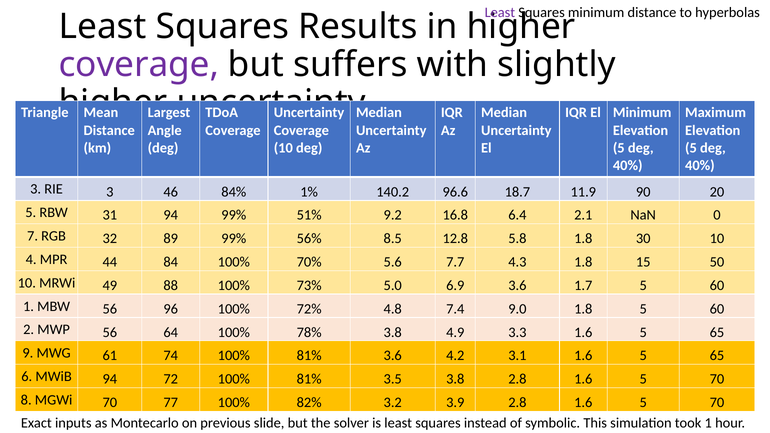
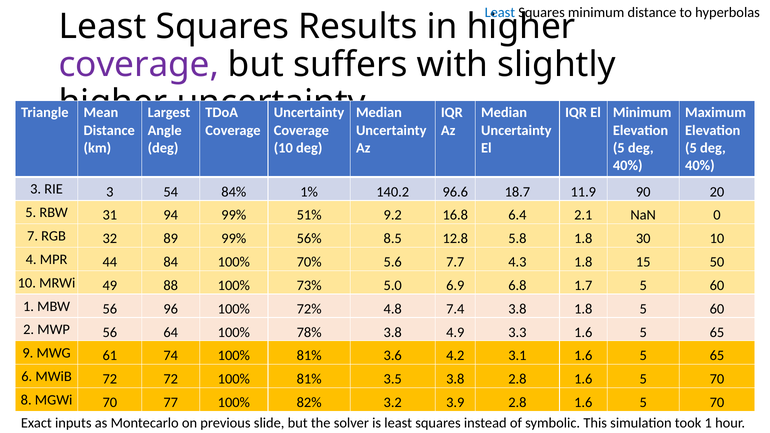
Least colour: purple -> blue (500, 12)
46: 46 -> 54 (171, 192)
6.9 3.6: 3.6 -> 6.8 (517, 286)
7.4 9.0: 9.0 -> 3.8 (517, 309)
MWiB 94: 94 -> 72 (110, 379)
